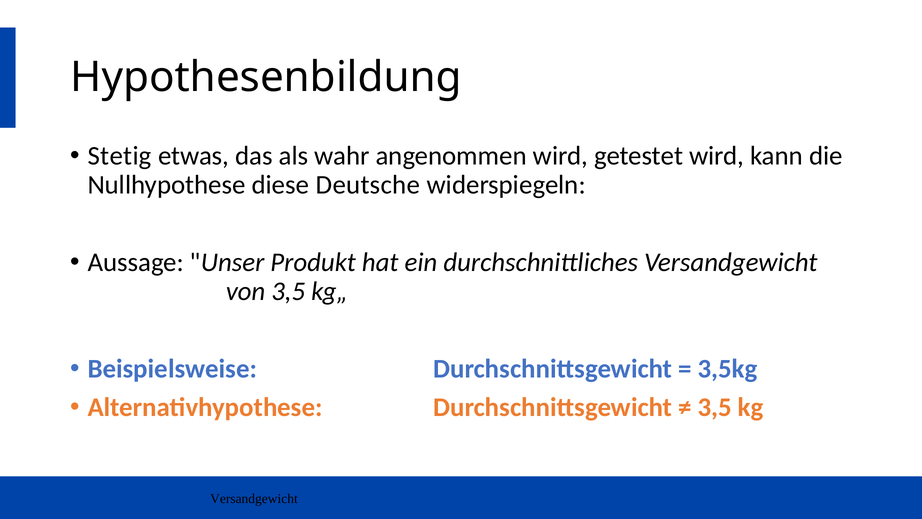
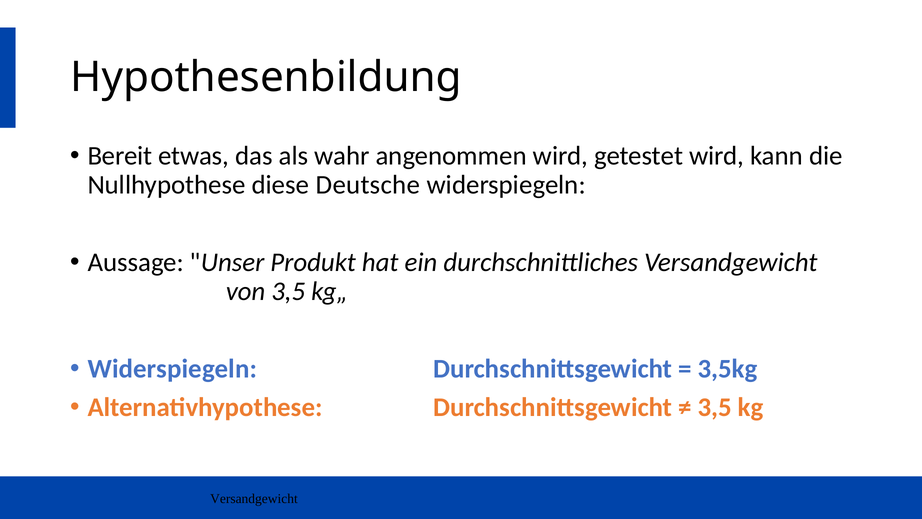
Stetig: Stetig -> Bereit (120, 156)
Beispielsweise: Beispielsweise -> Widerspiegeln (172, 369)
